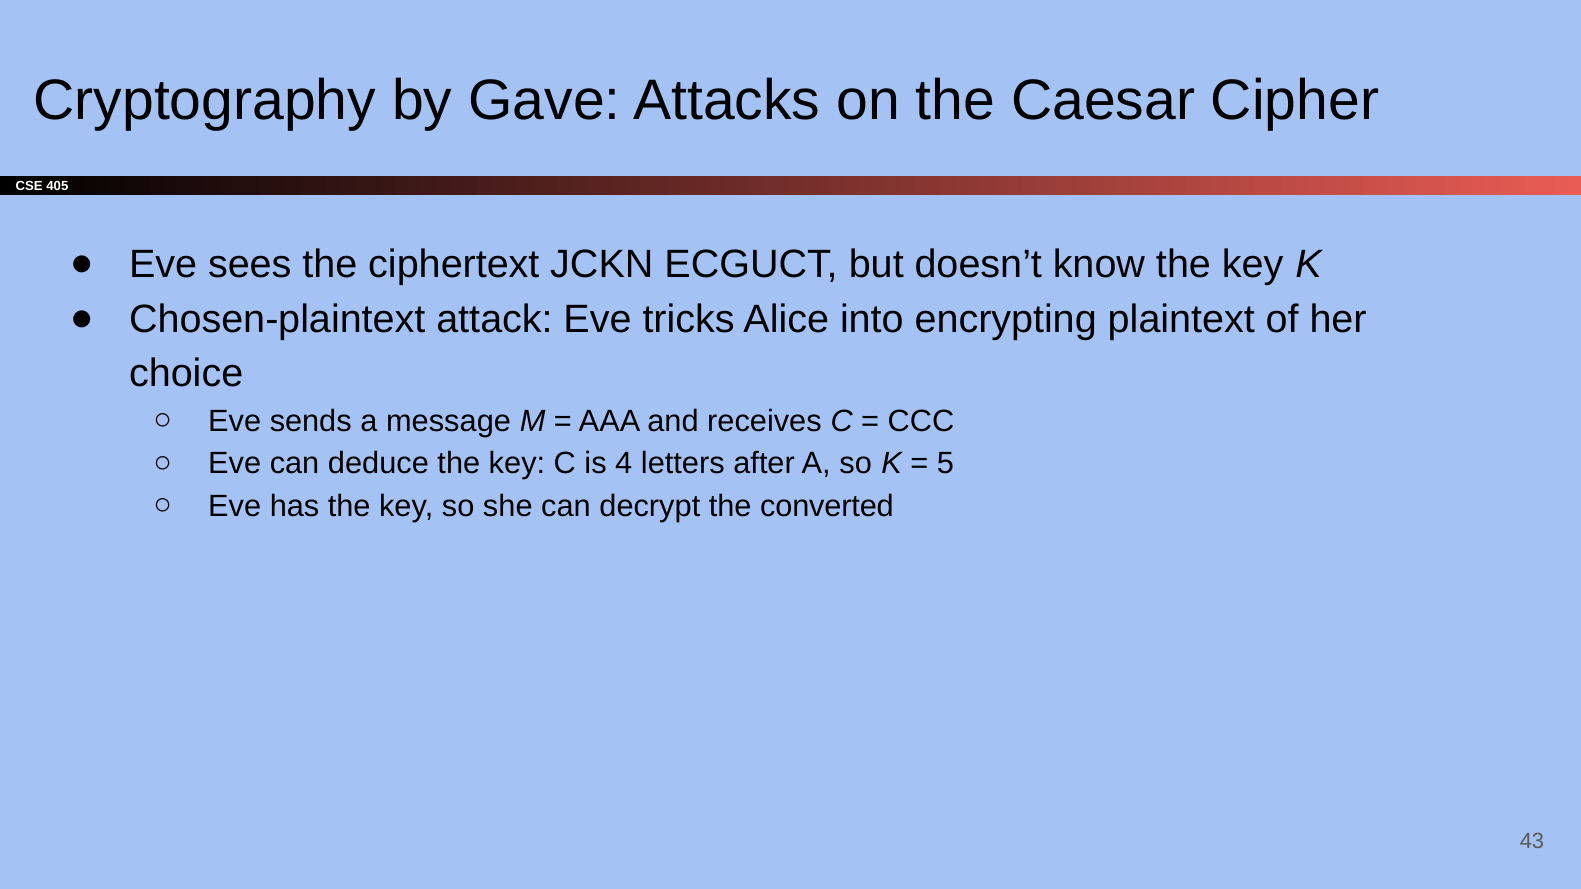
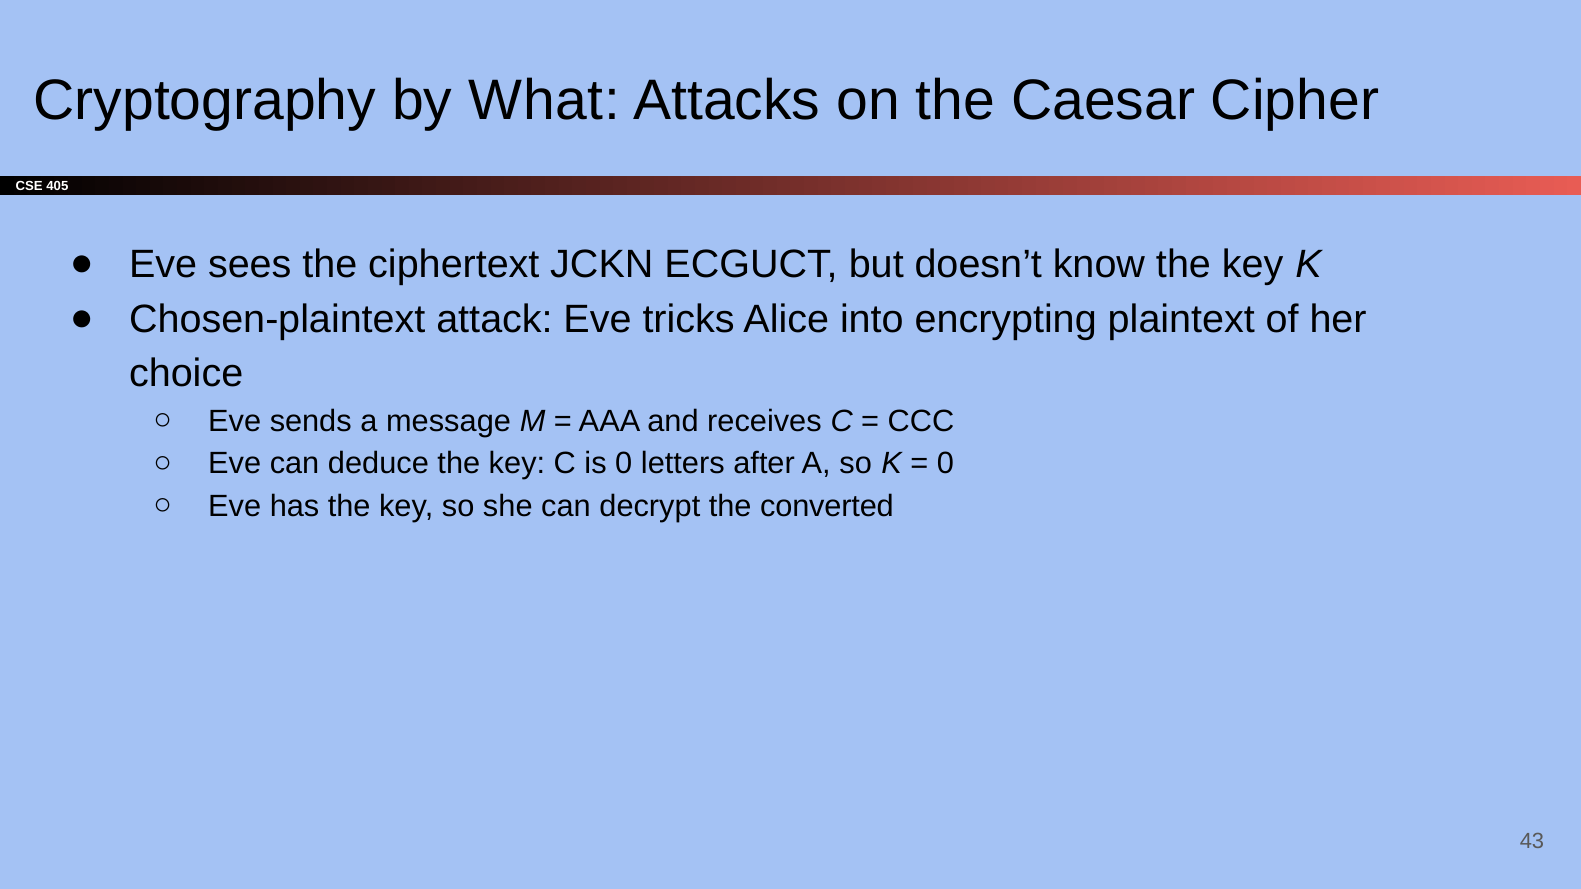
Gave: Gave -> What (544, 101)
is 4: 4 -> 0 (624, 464)
5: 5 -> 0 (946, 464)
